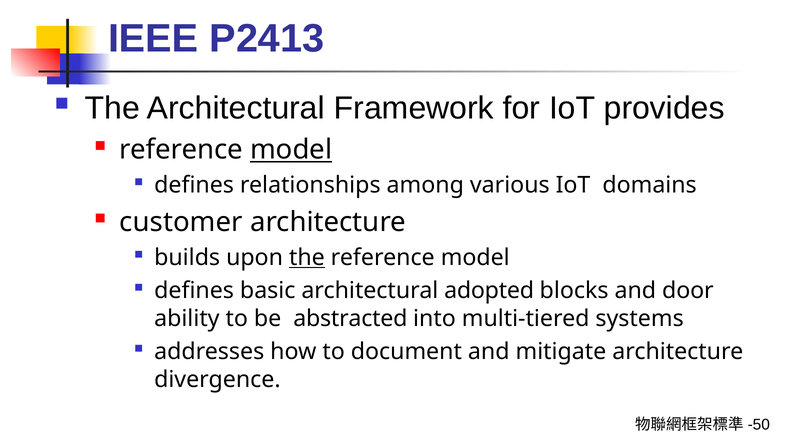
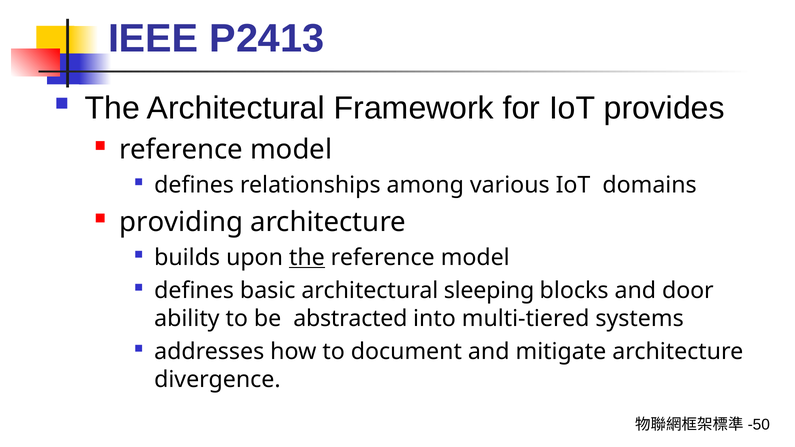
model underline: present -> none (291, 150)
customer: customer -> providing (181, 222)
adopted: adopted -> sleeping (489, 291)
